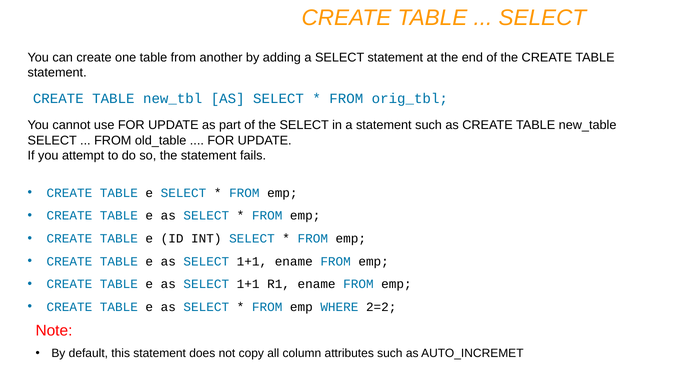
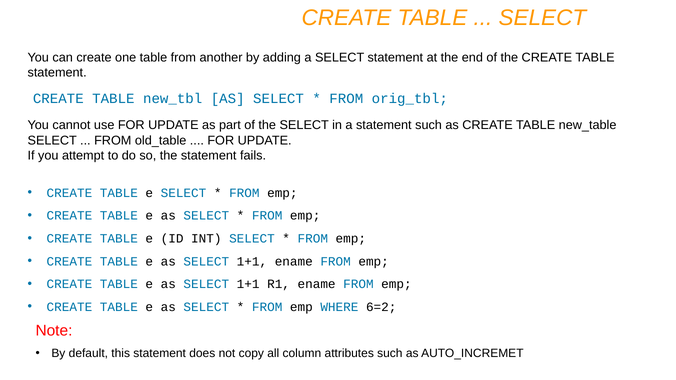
2=2: 2=2 -> 6=2 (381, 307)
